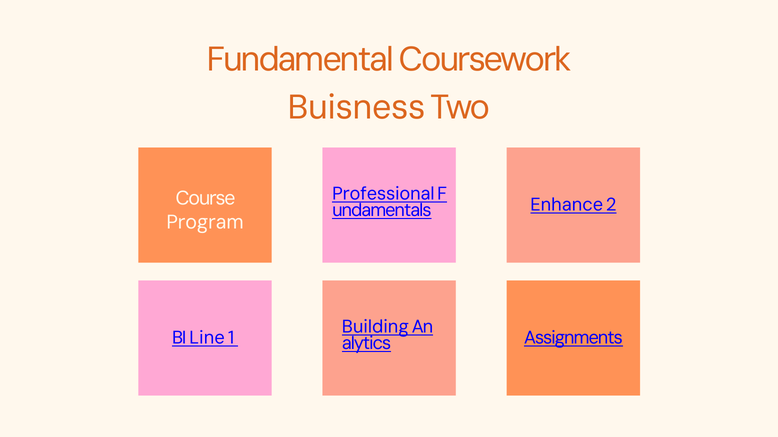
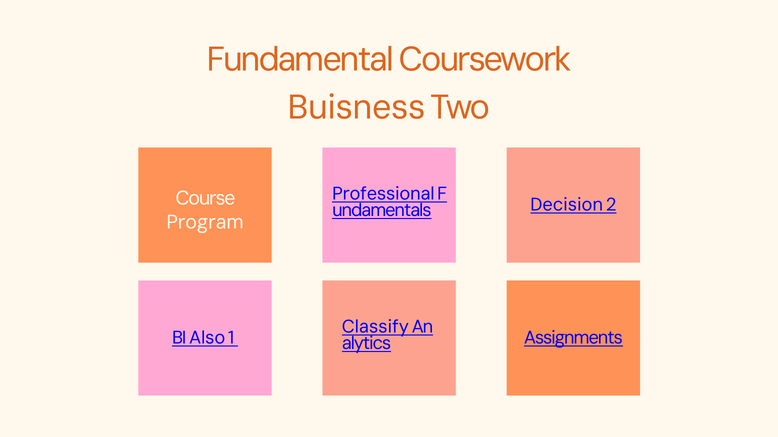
Enhance: Enhance -> Decision (567, 205)
Building: Building -> Classify (375, 327)
Line: Line -> Also (207, 338)
